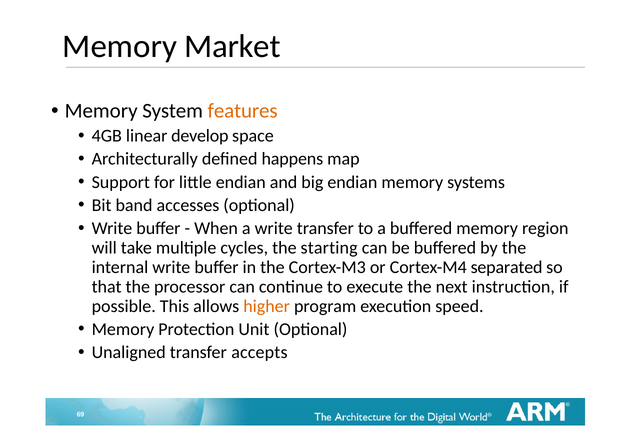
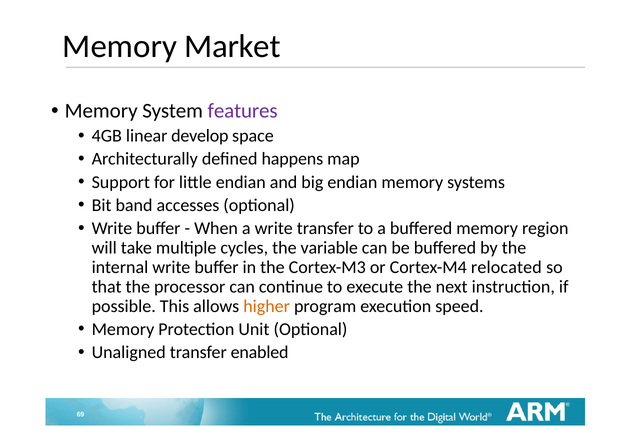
features colour: orange -> purple (243, 111)
starting: starting -> variable (329, 248)
separated: separated -> relocated (506, 267)
accepts: accepts -> enabled (260, 352)
